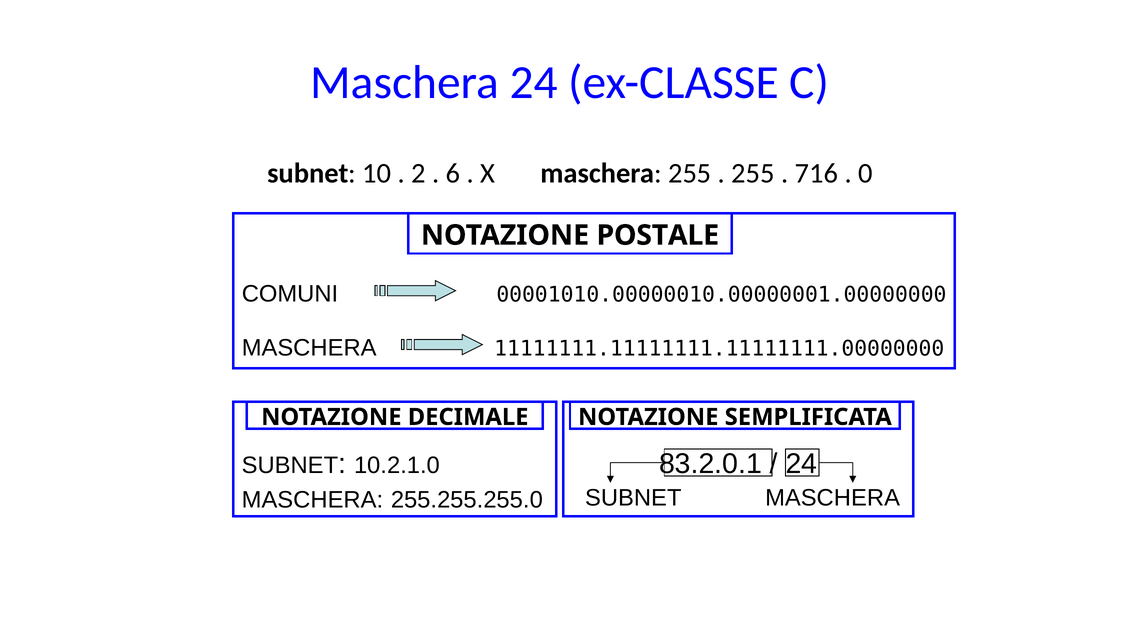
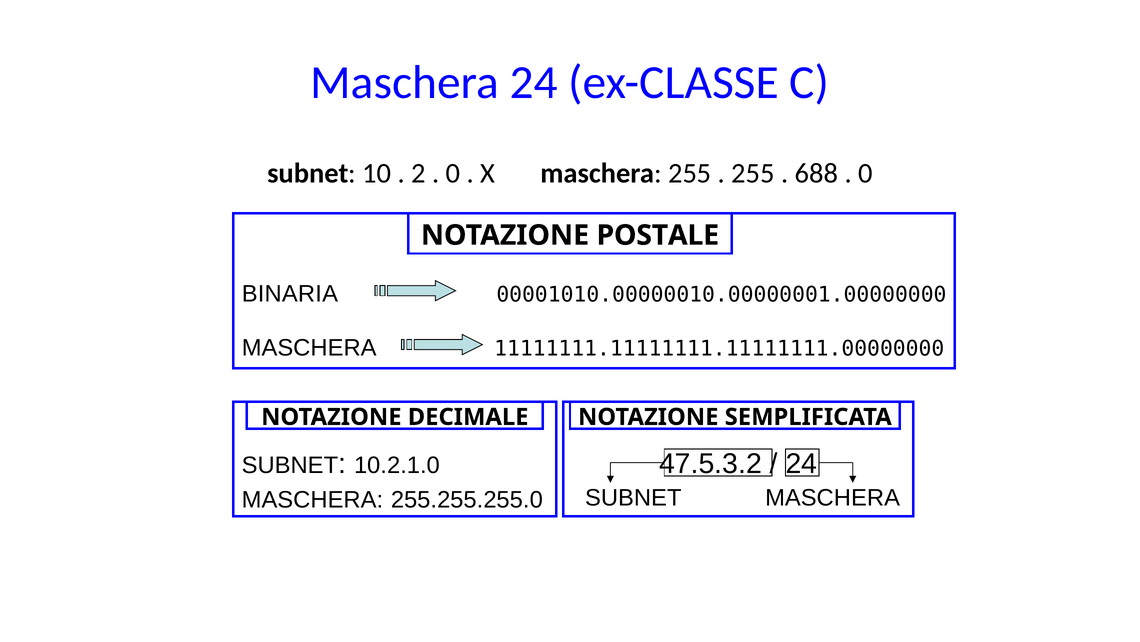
6: 6 -> 0 (453, 173)
716: 716 -> 688 (816, 173)
COMUNI: COMUNI -> BINARIA (290, 293)
83.2.0.1: 83.2.0.1 -> 47.5.3.2 (711, 463)
